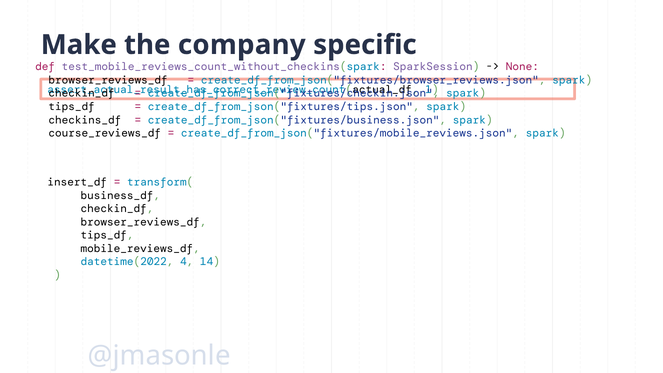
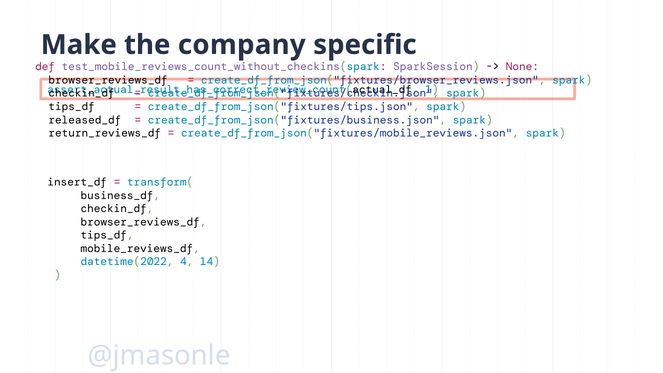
checkins_df: checkins_df -> released_df (85, 120)
course_reviews_df: course_reviews_df -> return_reviews_df (105, 133)
